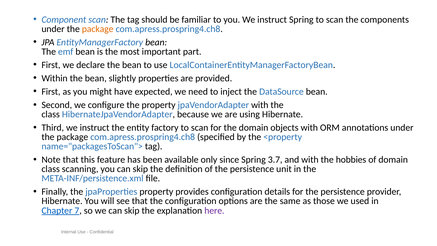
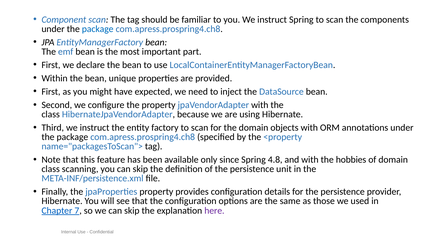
package colour: orange -> blue (98, 29)
slightly: slightly -> unique (122, 78)
3.7: 3.7 -> 4.8 (275, 160)
